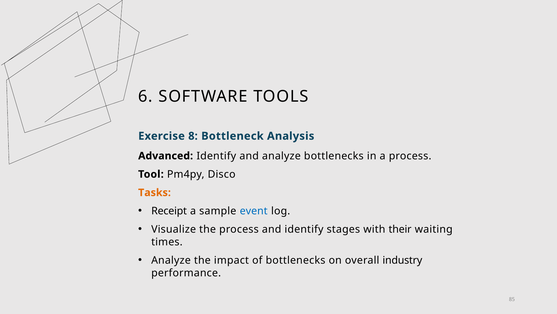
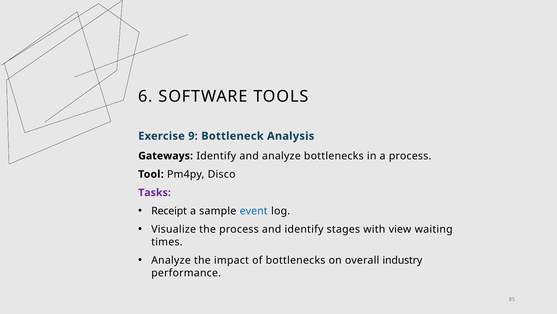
8: 8 -> 9 (193, 136)
Advanced: Advanced -> Gateways (166, 156)
Tasks colour: orange -> purple (155, 192)
their: their -> view (400, 229)
